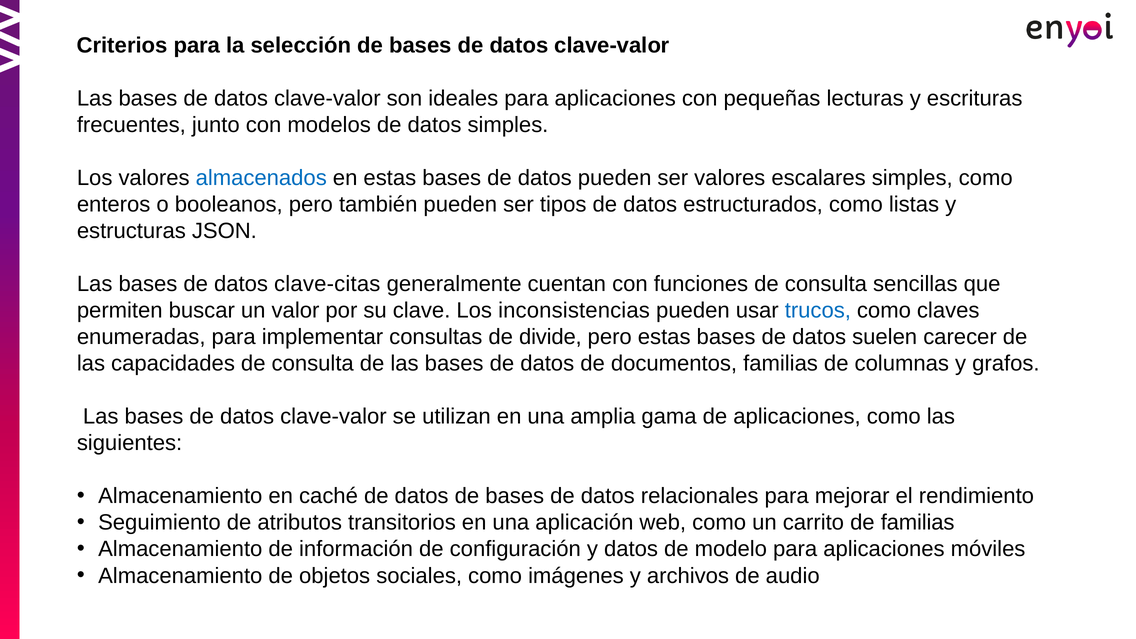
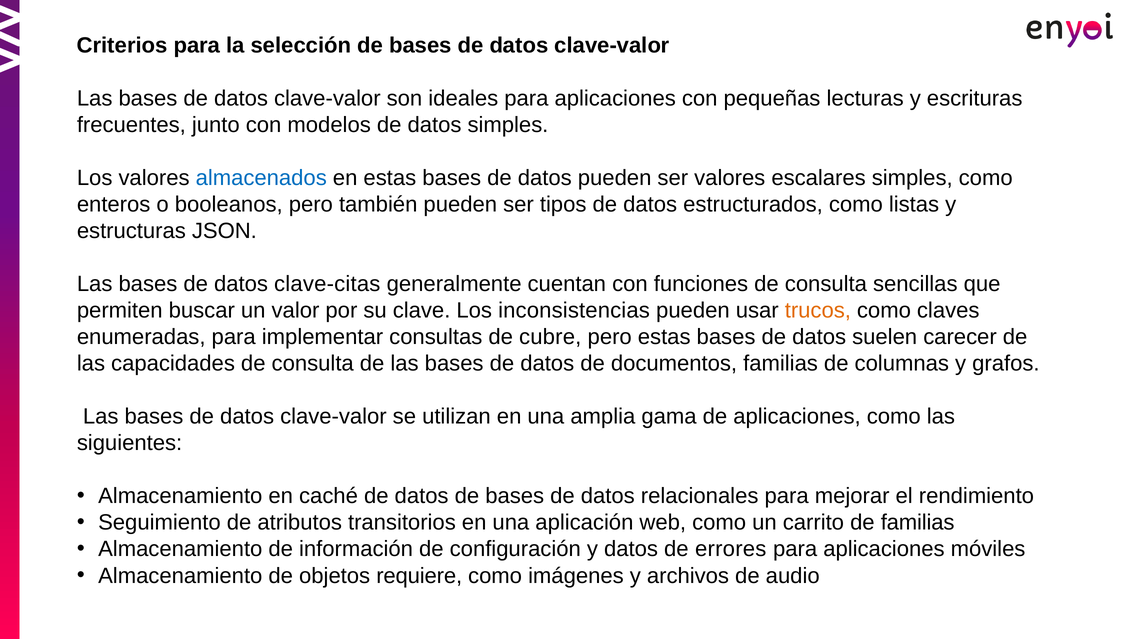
trucos colour: blue -> orange (818, 310)
divide: divide -> cubre (550, 337)
modelo: modelo -> errores (731, 549)
sociales: sociales -> requiere (419, 576)
